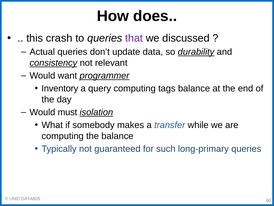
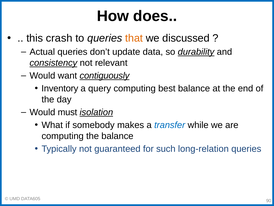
that colour: purple -> orange (134, 38)
programmer: programmer -> contiguously (105, 76)
tags: tags -> best (167, 88)
long-primary: long-primary -> long-relation (203, 149)
